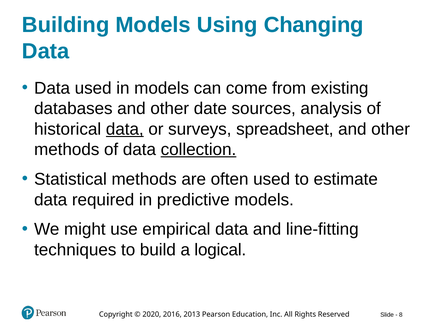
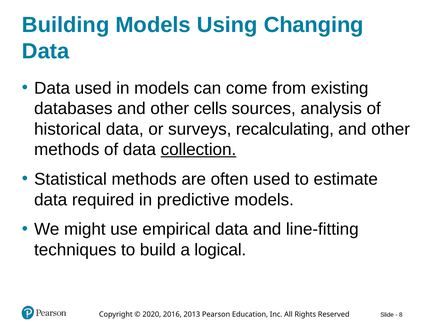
date: date -> cells (210, 109)
data underline: present -> none (125, 129)
spreadsheet: spreadsheet -> recalculating (285, 129)
